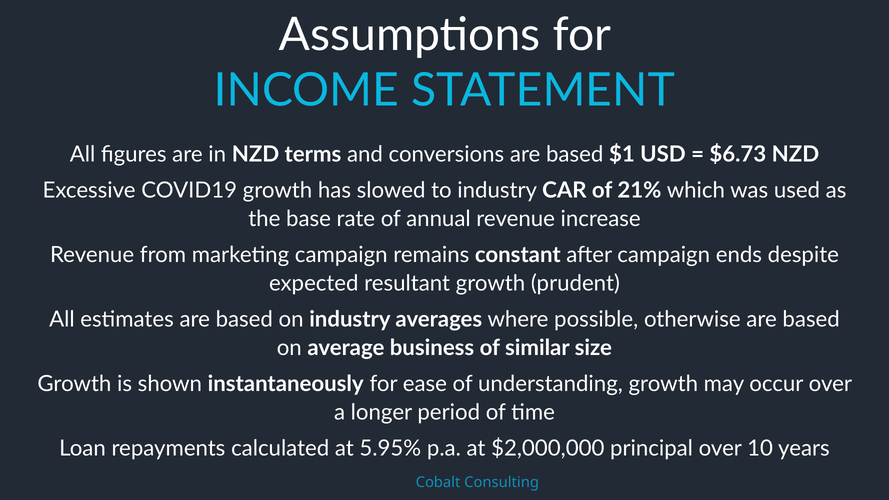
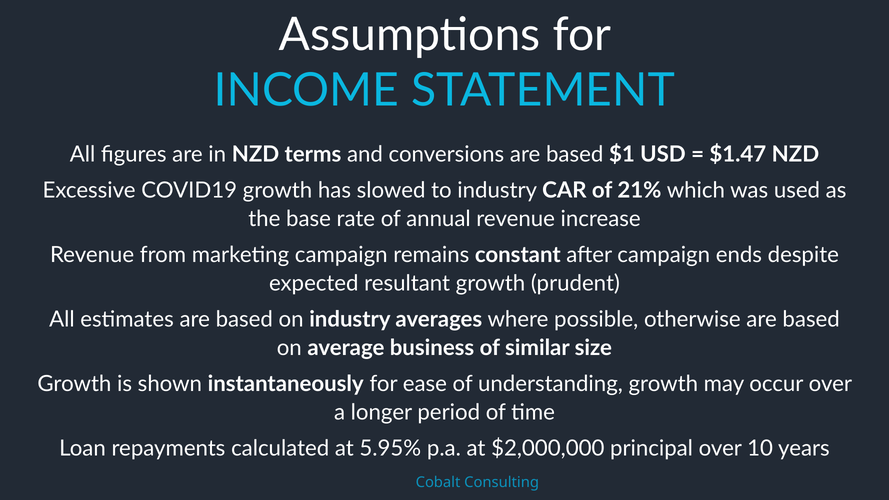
$6.73: $6.73 -> $1.47 (738, 155)
